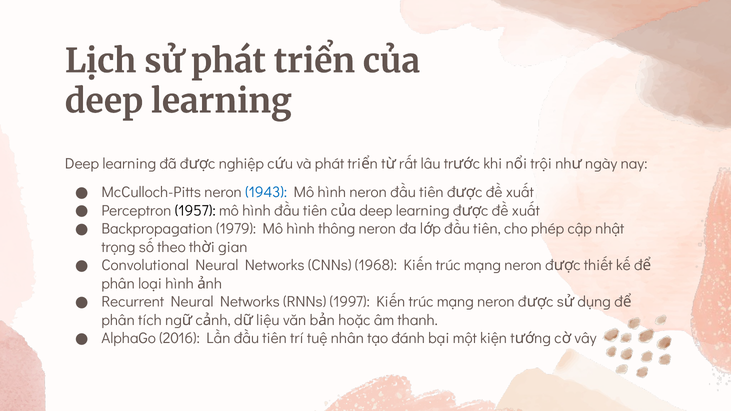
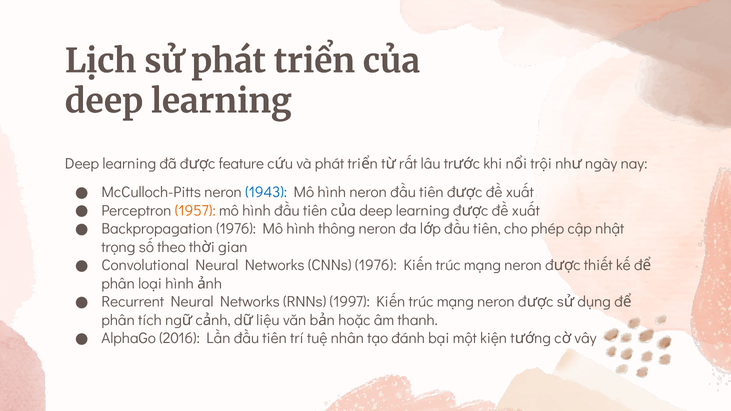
nghiệp: nghiệp -> feature (241, 164)
1957 colour: black -> orange (195, 211)
Backpropagation 1979: 1979 -> 1976 (236, 229)
CNNs 1968: 1968 -> 1976 (376, 266)
